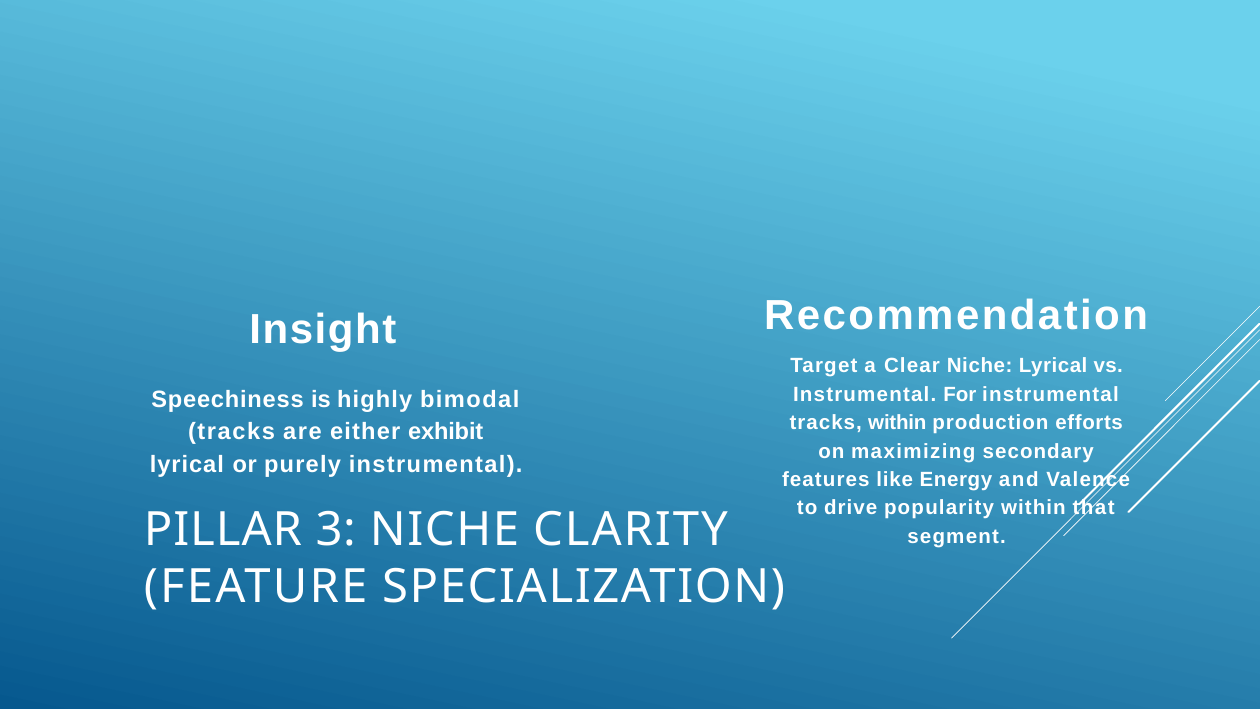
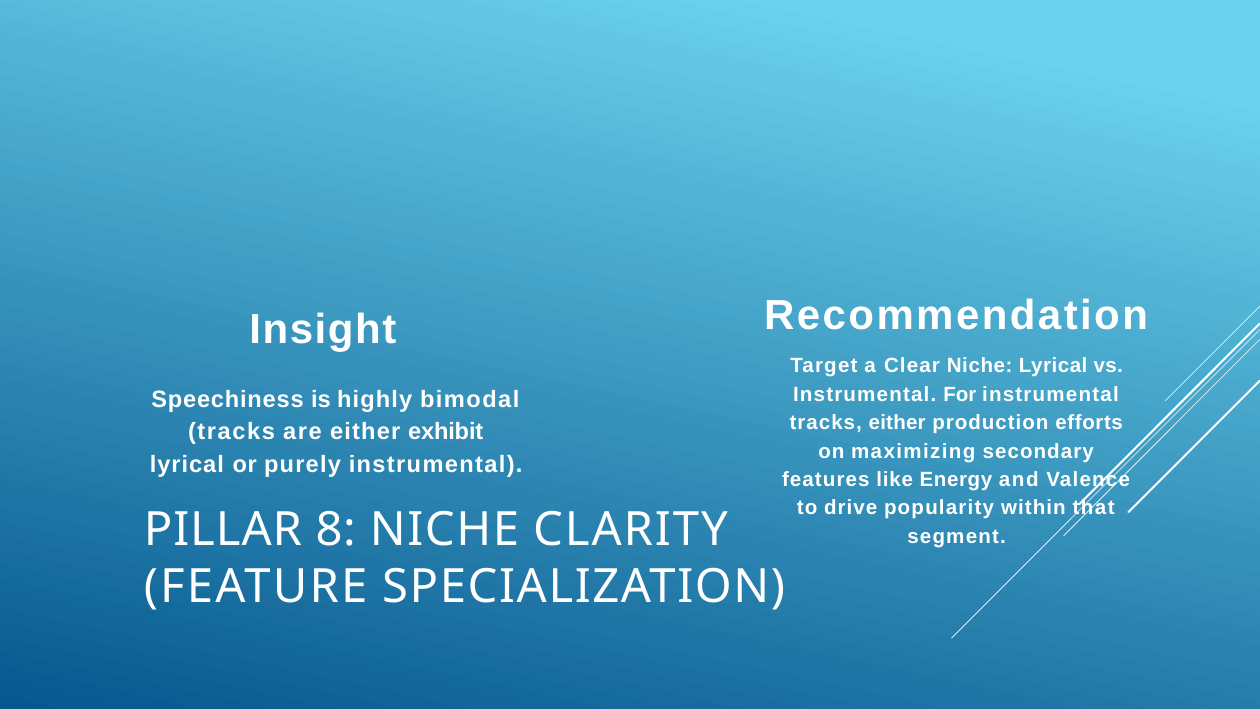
tracks within: within -> either (897, 423)
3: 3 -> 8 (336, 530)
